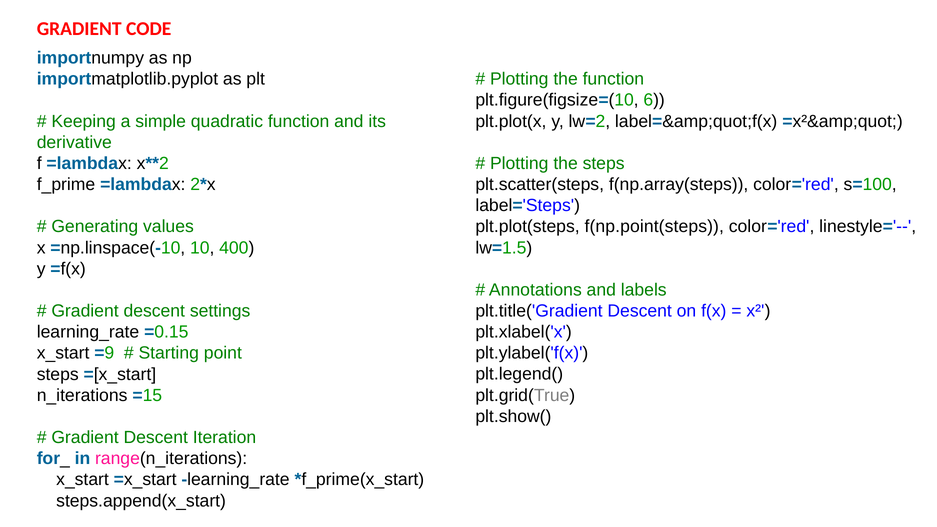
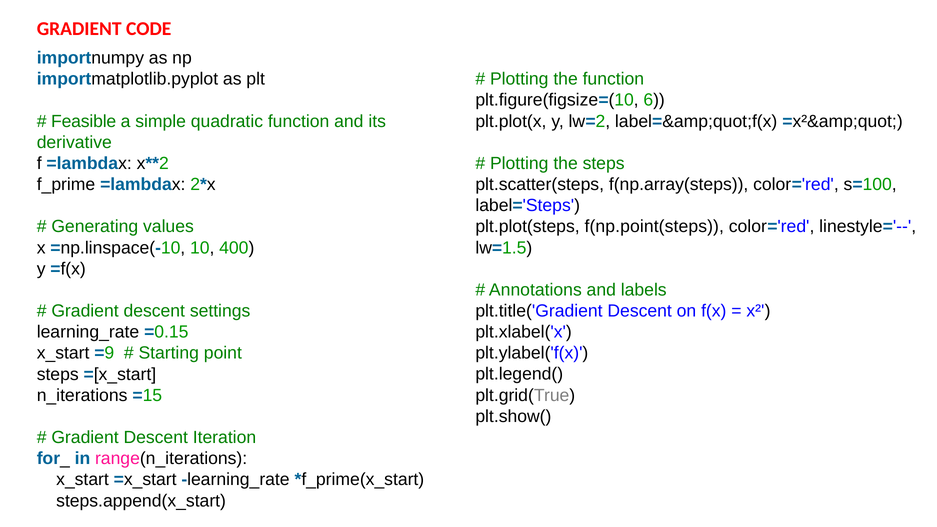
Keeping: Keeping -> Feasible (84, 121)
